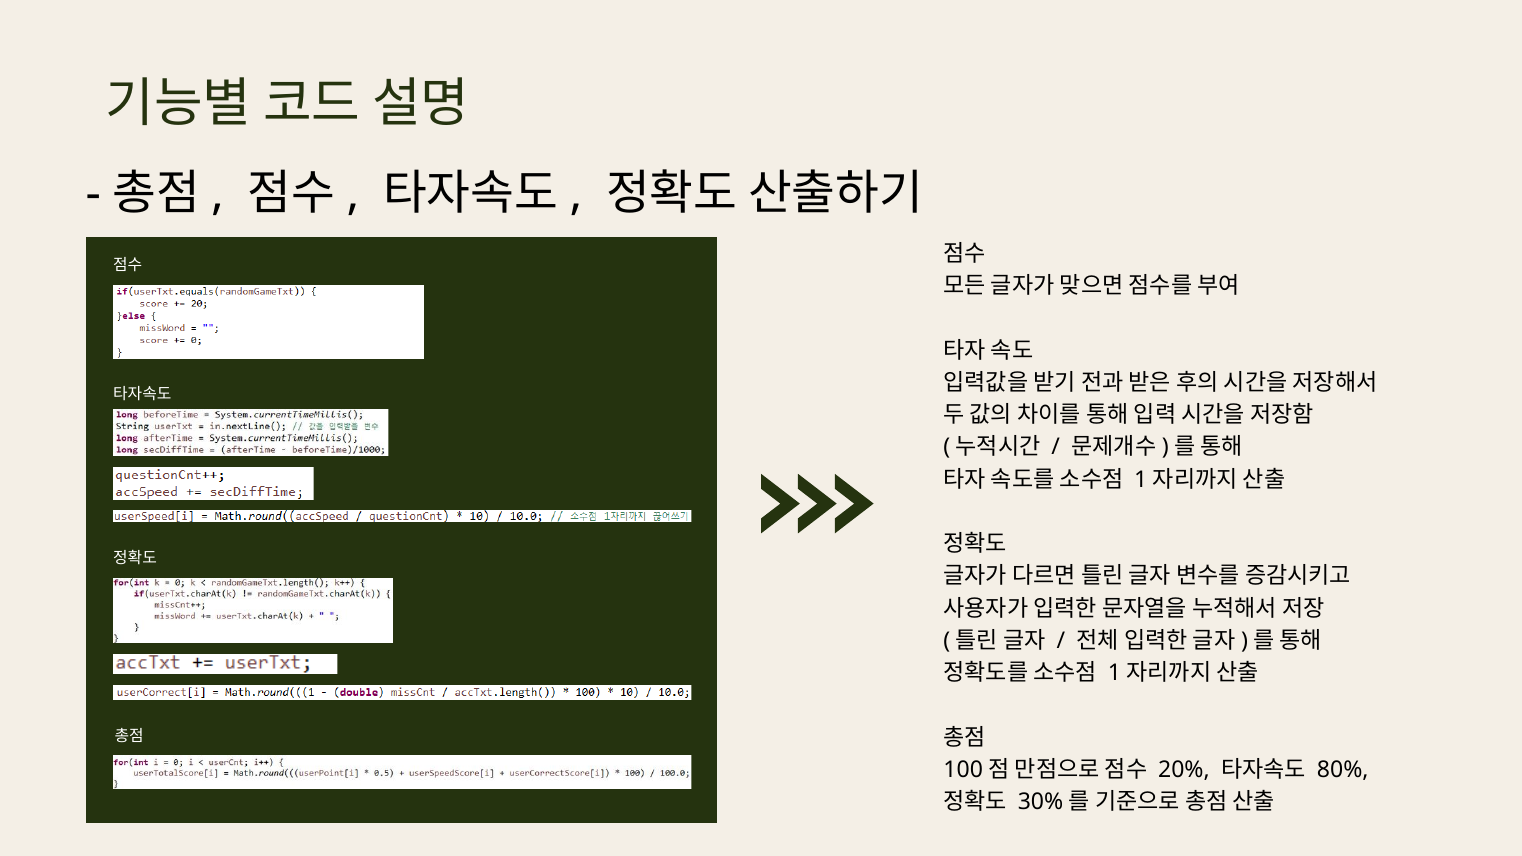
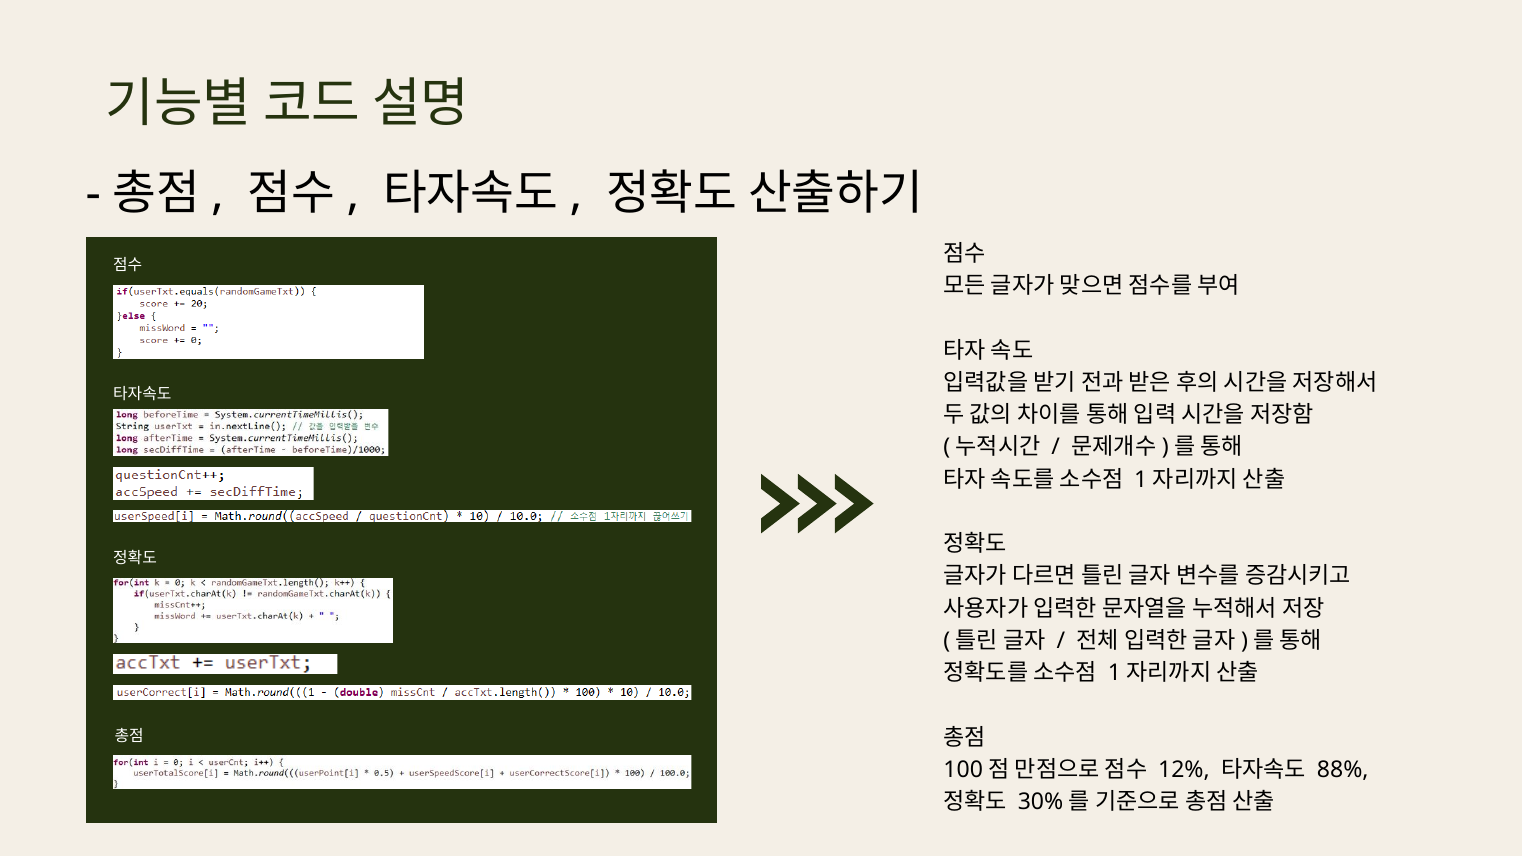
20%: 20% -> 12% (1184, 770)
80%: 80% -> 88% (1343, 770)
